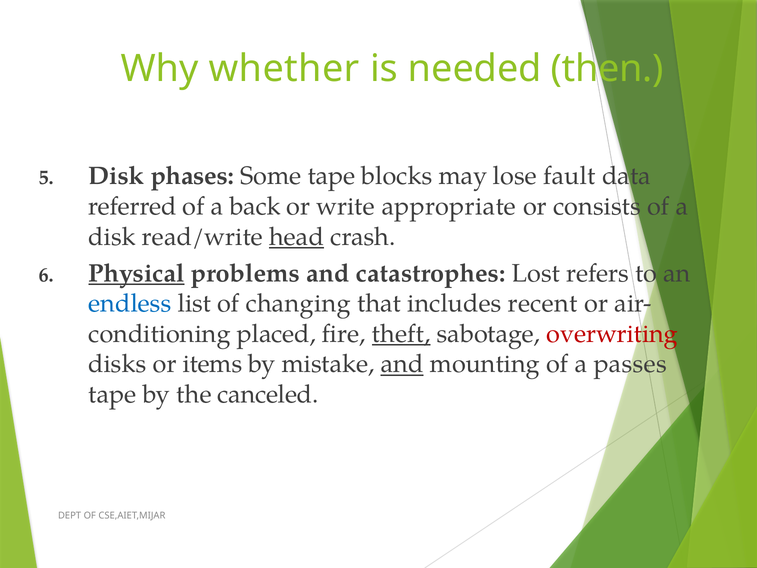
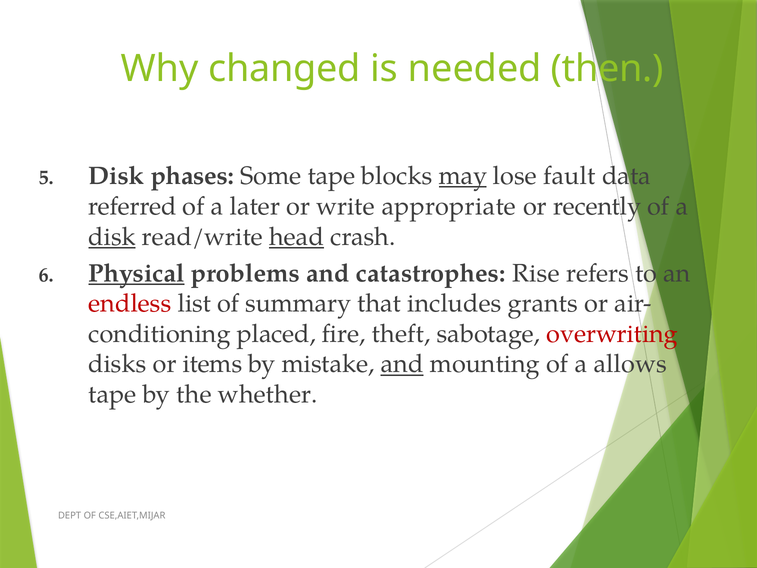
whether: whether -> changed (284, 69)
may underline: none -> present (463, 176)
back: back -> later (255, 206)
consists: consists -> recently (597, 206)
disk underline: none -> present (112, 237)
Lost: Lost -> Rise (536, 273)
endless colour: blue -> red (130, 303)
changing: changing -> summary (298, 303)
recent: recent -> grants (543, 303)
theft underline: present -> none (401, 334)
passes: passes -> allows (630, 364)
canceled: canceled -> whether (268, 394)
